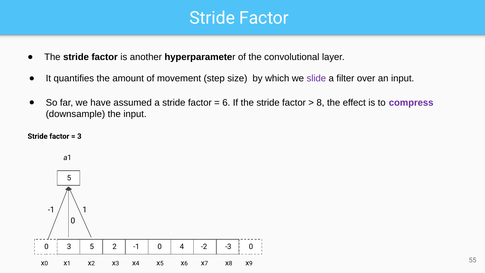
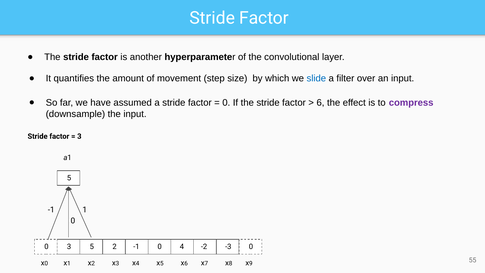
slide colour: purple -> blue (316, 78)
6: 6 -> 0 (226, 103)
8: 8 -> 6 (320, 103)
